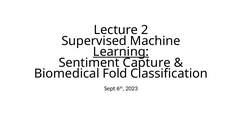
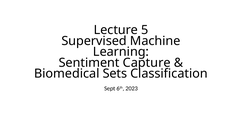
2: 2 -> 5 (145, 30)
Learning underline: present -> none (121, 52)
Fold: Fold -> Sets (115, 74)
